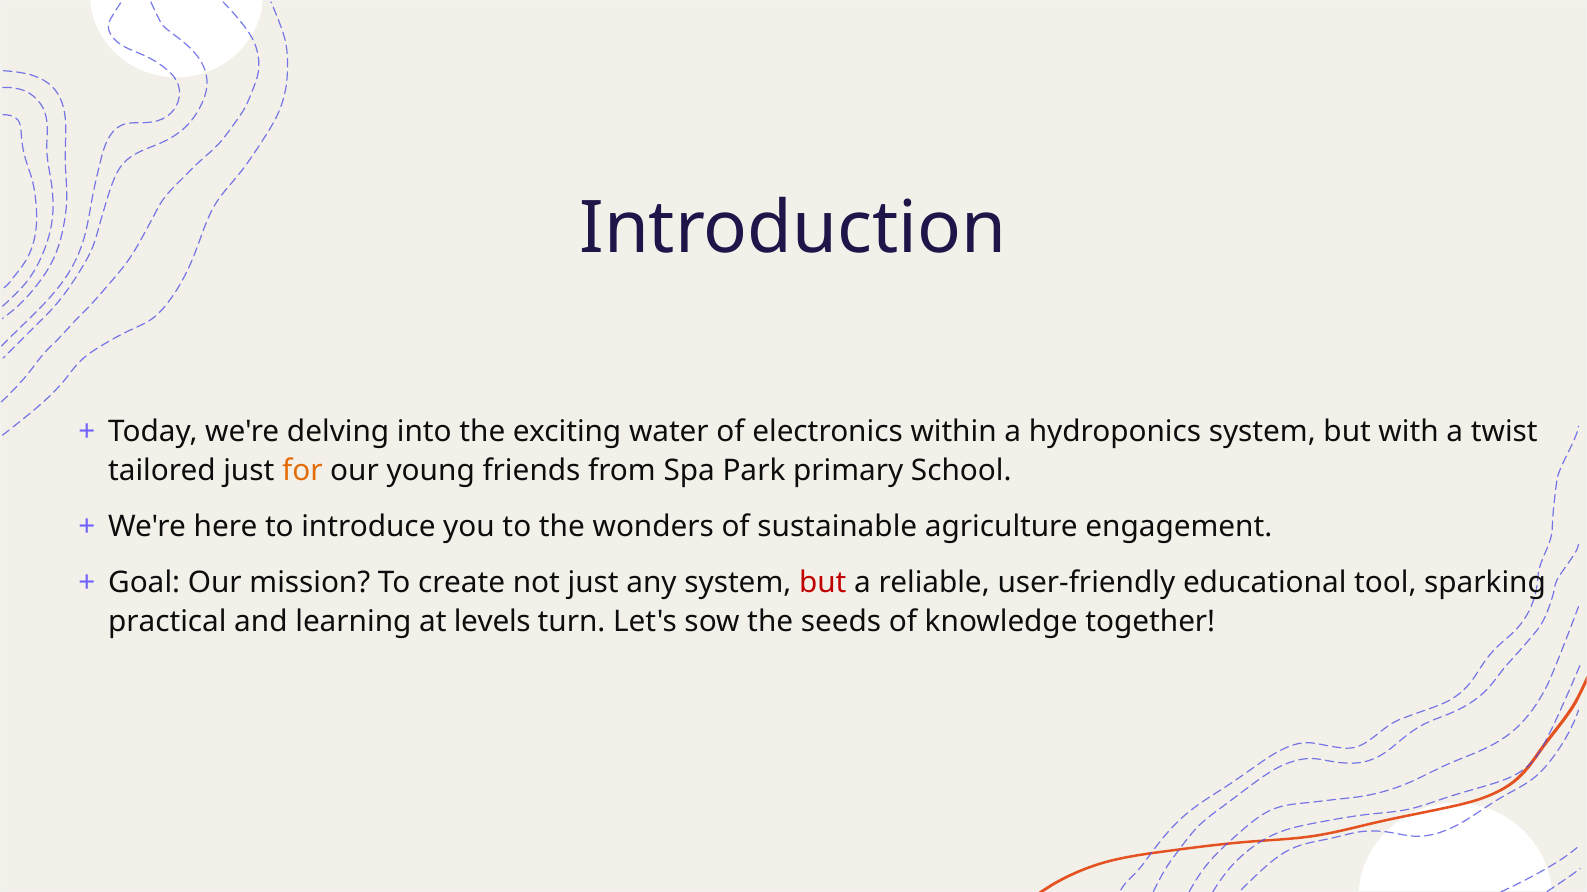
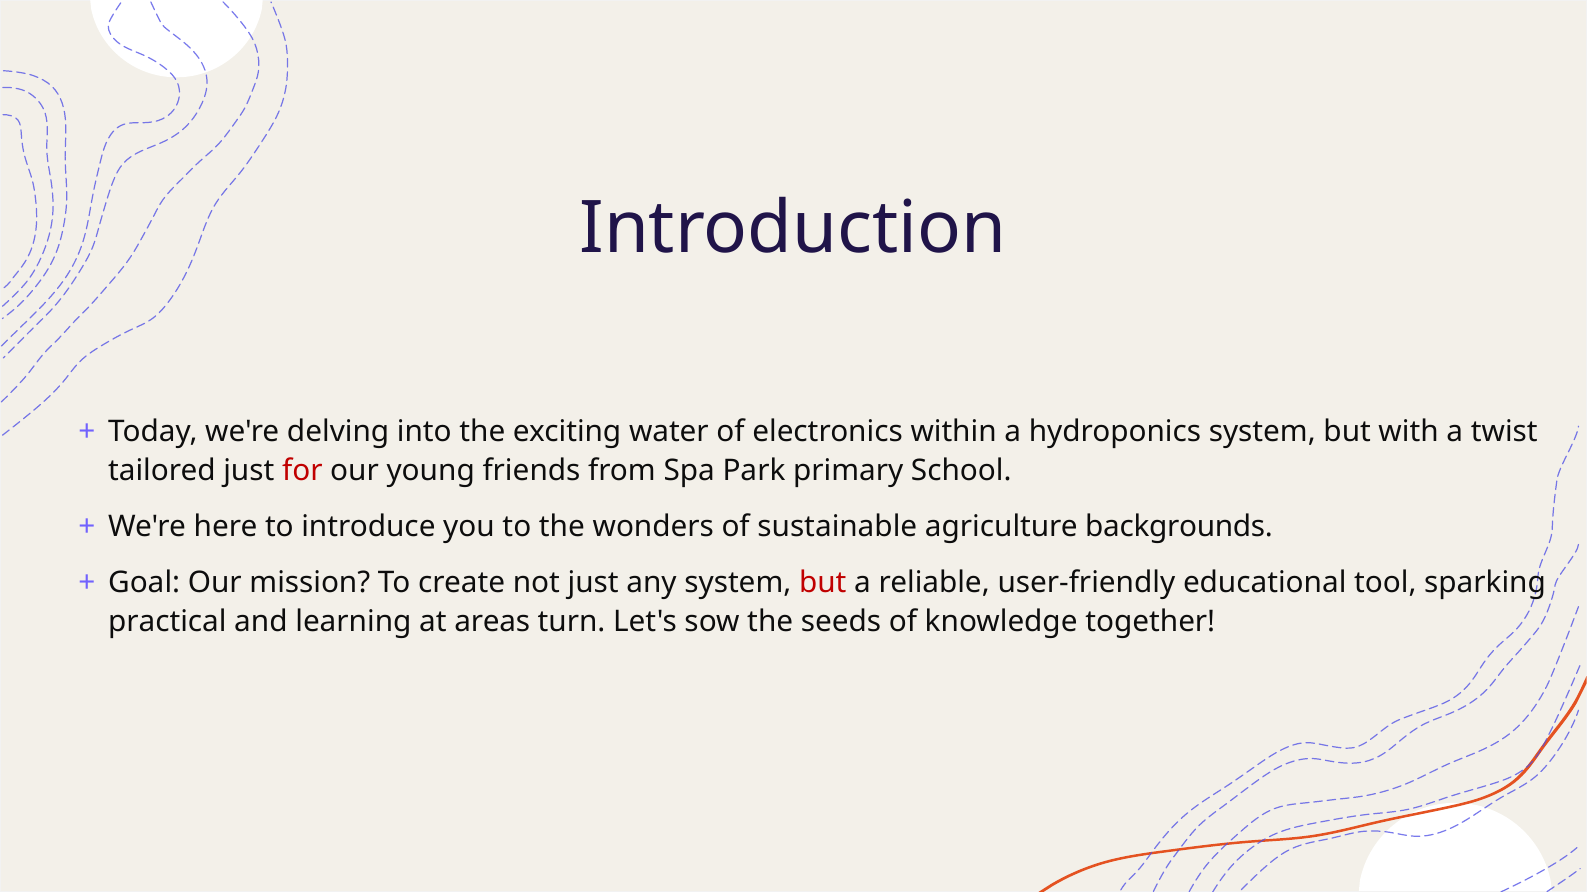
for colour: orange -> red (302, 471)
engagement: engagement -> backgrounds (1179, 527)
levels: levels -> areas (492, 622)
